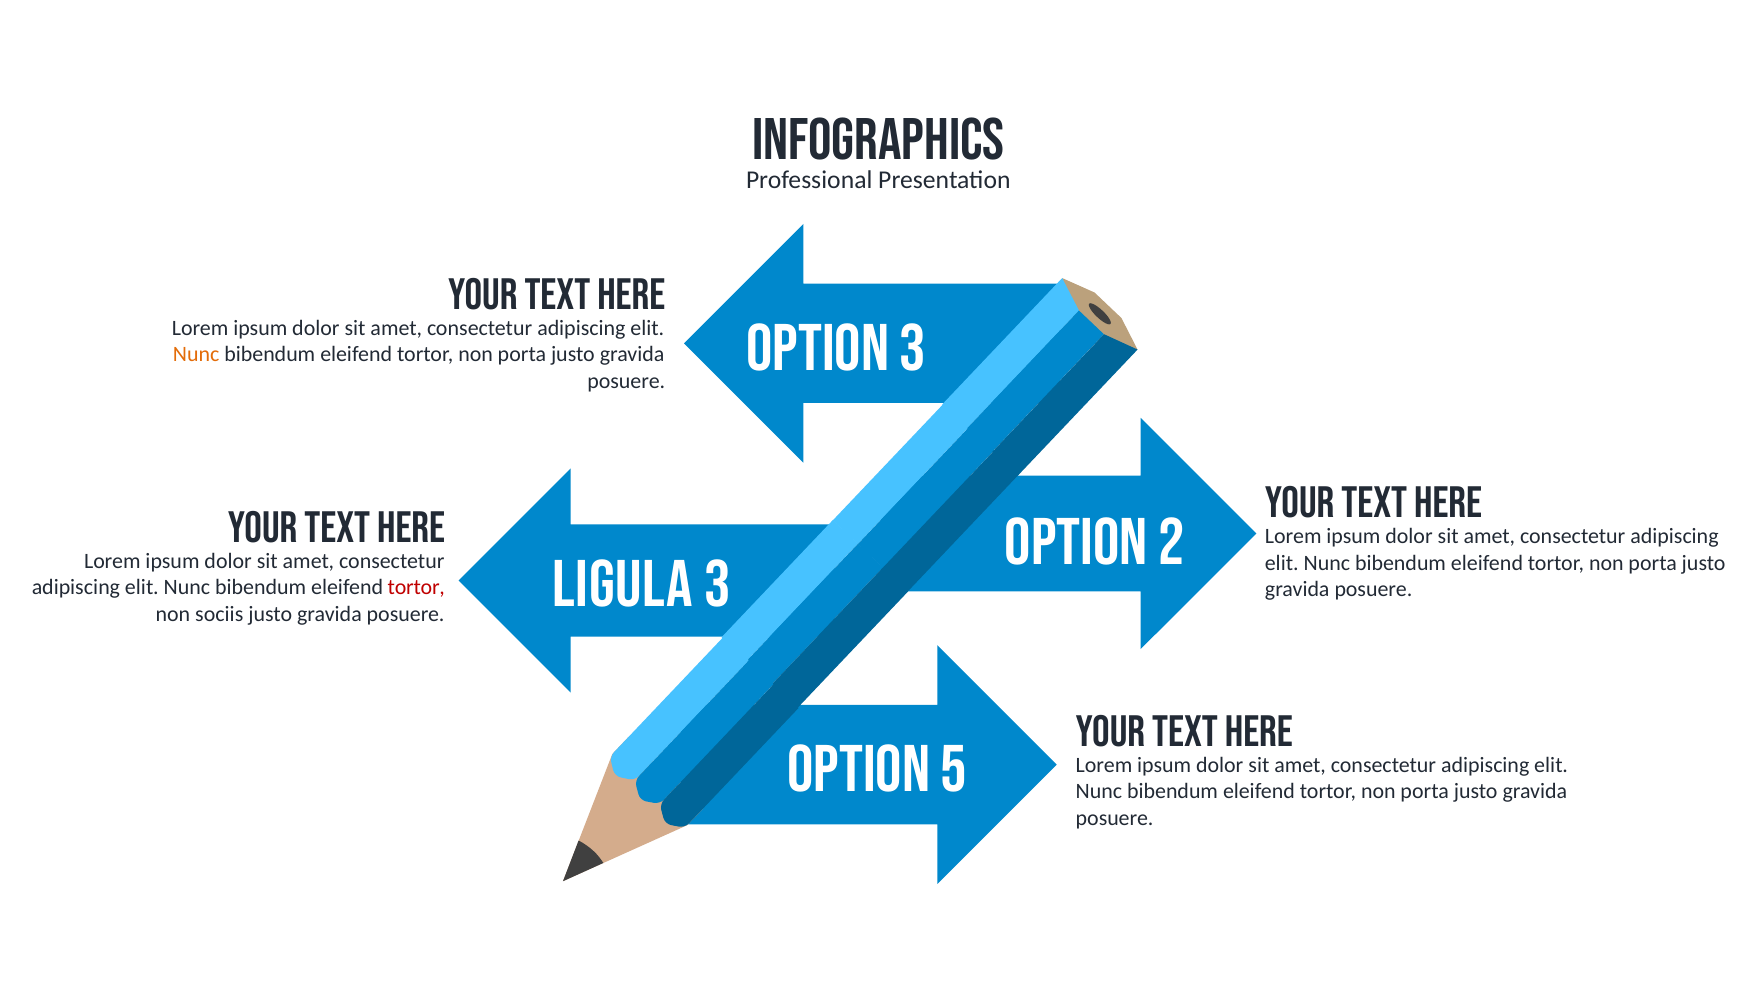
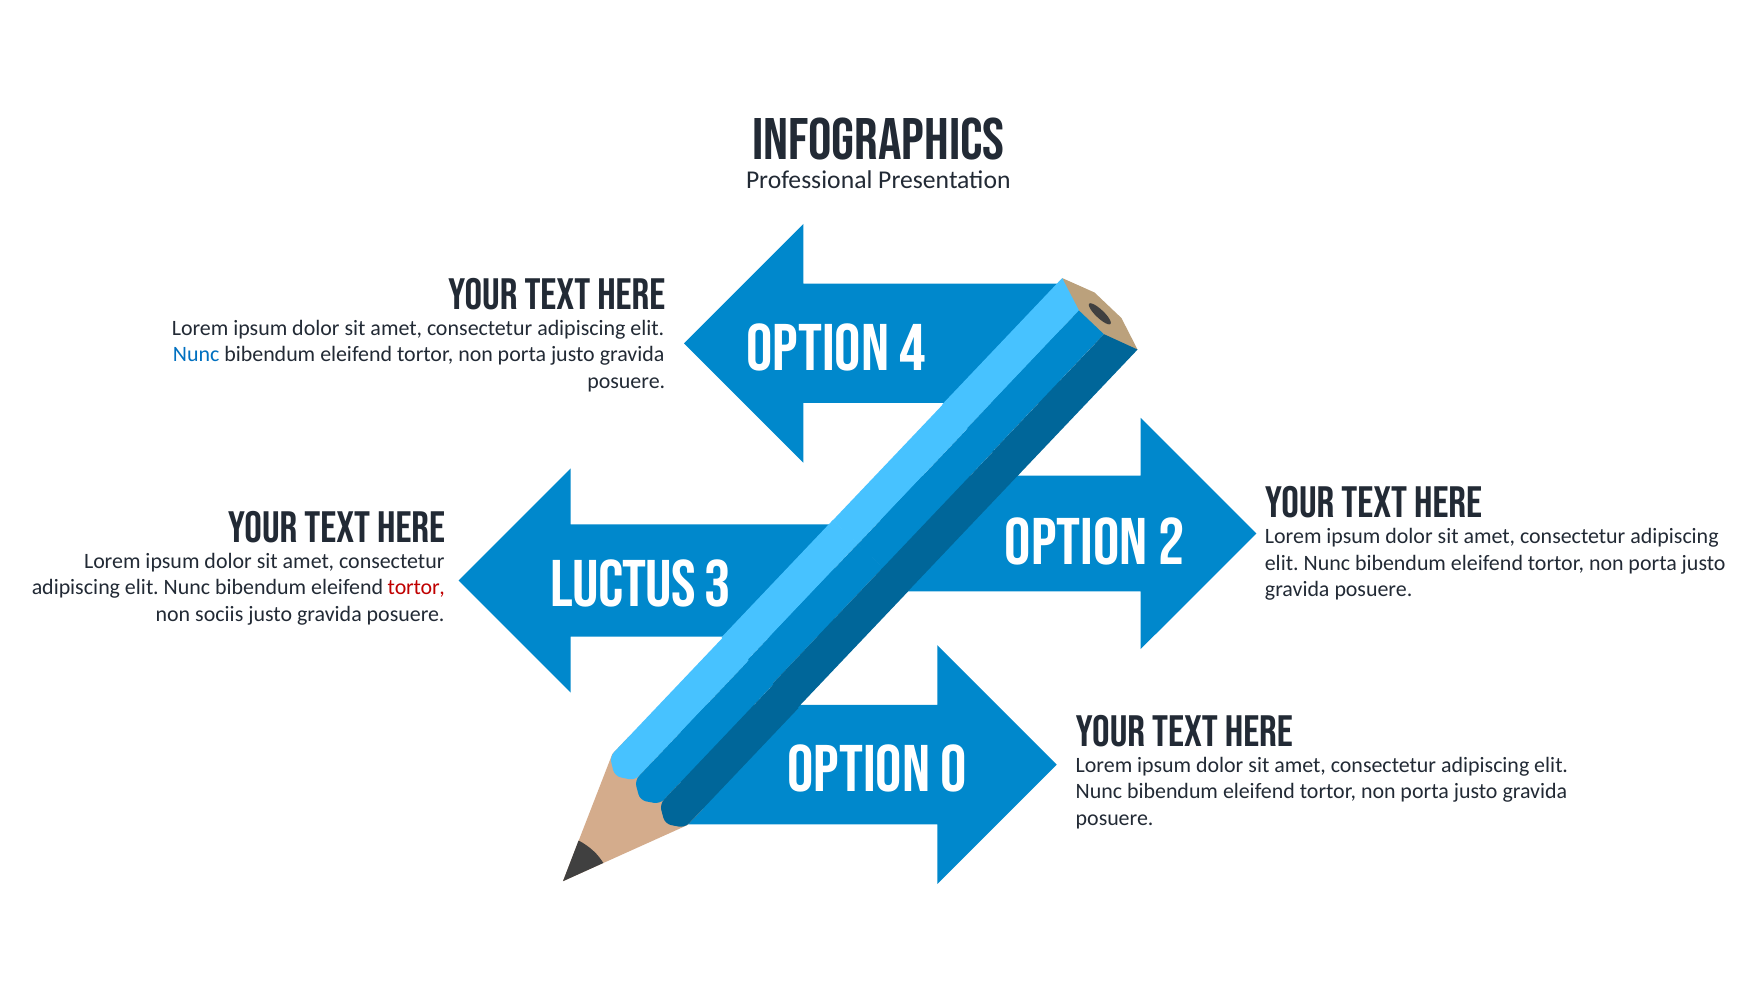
Option 3: 3 -> 4 (913, 349)
Nunc colour: orange -> blue (196, 355)
Ligula: Ligula -> Luctus (623, 585)
5: 5 -> 0 (954, 770)
